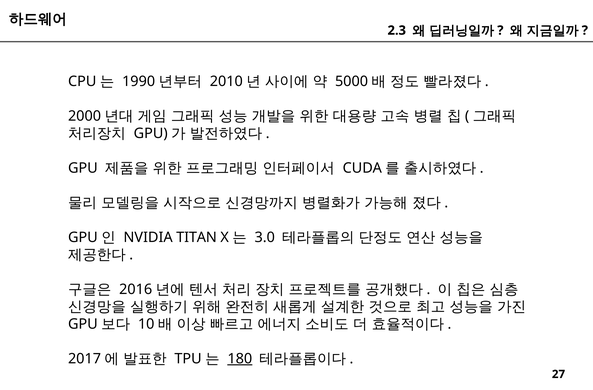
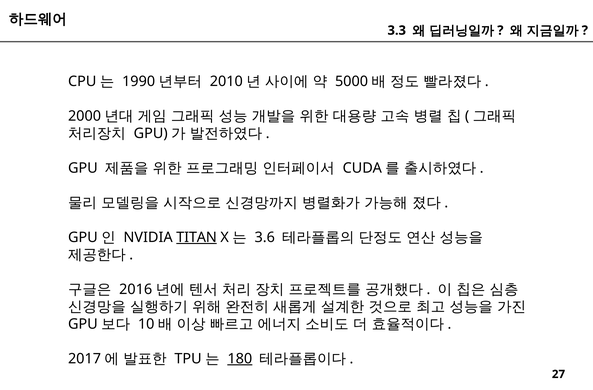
2.3: 2.3 -> 3.3 (397, 30)
TITAN underline: none -> present (197, 237)
3.0: 3.0 -> 3.6 (265, 237)
